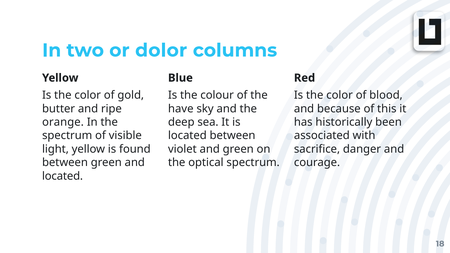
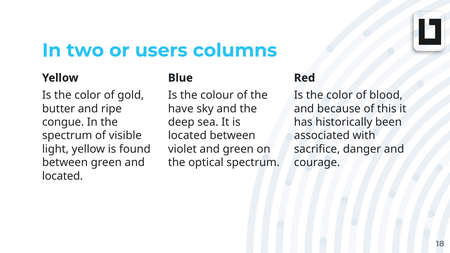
dolor: dolor -> users (161, 50)
orange: orange -> congue (63, 122)
